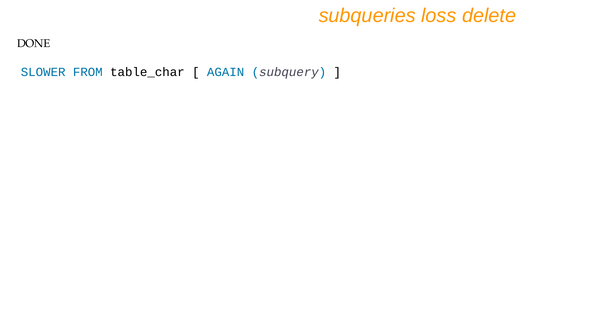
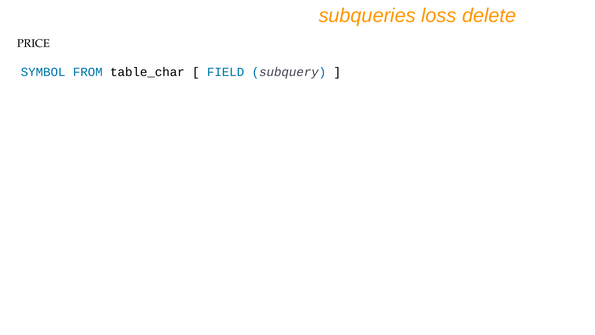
DONE: DONE -> PRICE (34, 43)
SLOWER: SLOWER -> SYMBOL (43, 72)
AGAIN: AGAIN -> FIELD (226, 72)
